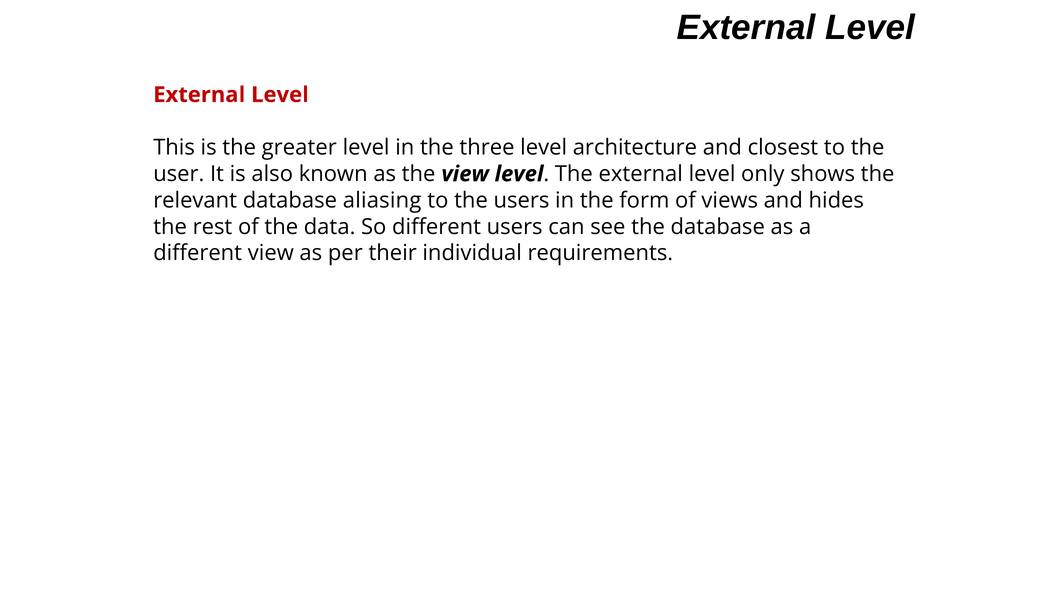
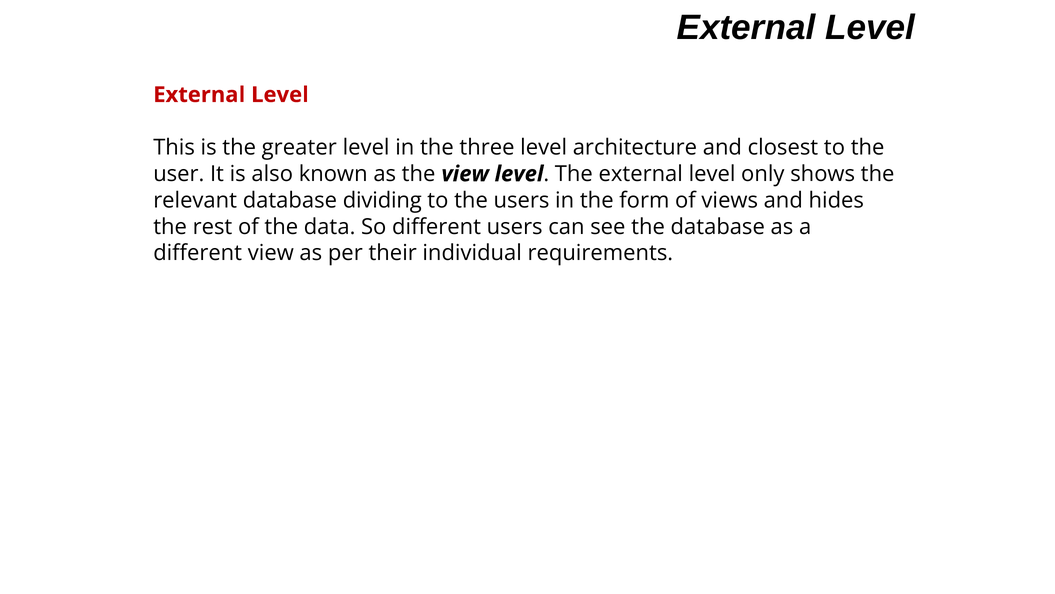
aliasing: aliasing -> dividing (382, 200)
